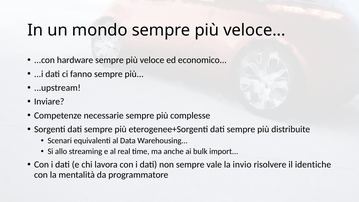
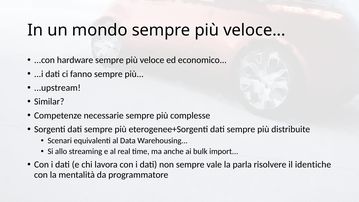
Inviare: Inviare -> Similar (49, 102)
invio: invio -> parla (242, 165)
